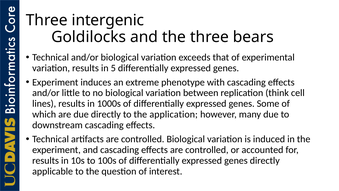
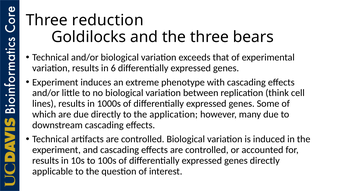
intergenic: intergenic -> reduction (108, 20)
5: 5 -> 6 (113, 68)
